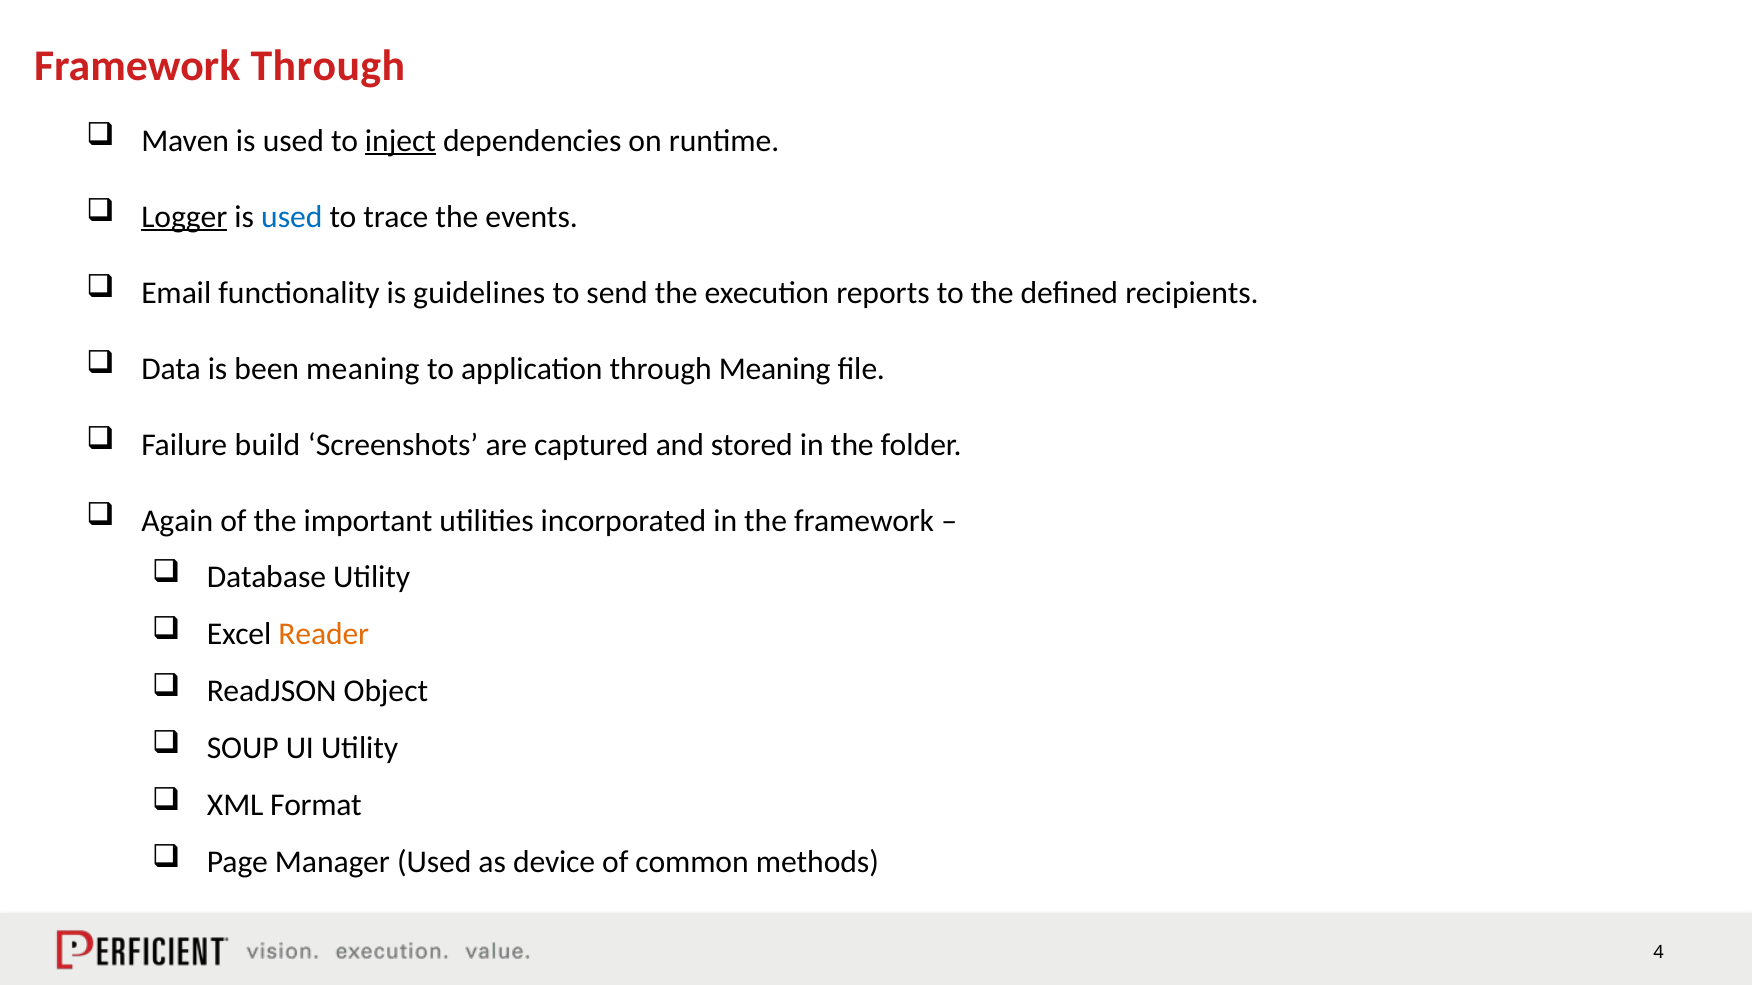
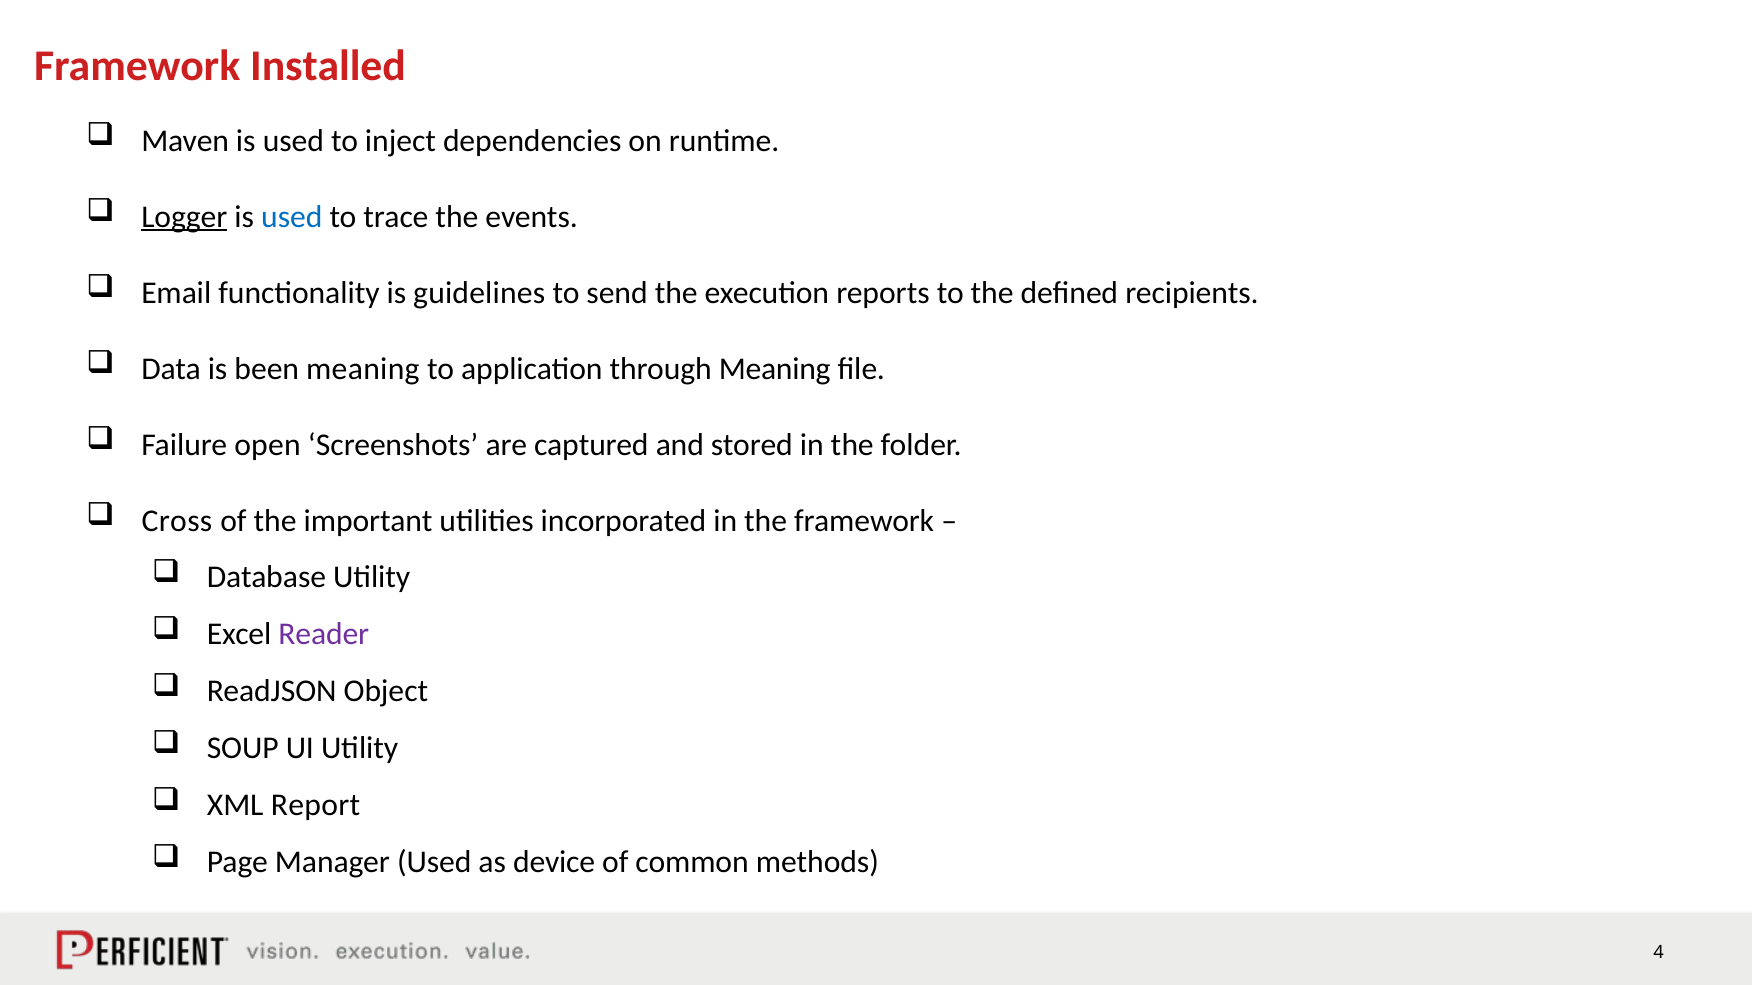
Framework Through: Through -> Installed (328, 66)
inject underline: present -> none (400, 141)
build: build -> open (268, 445)
Again: Again -> Cross (177, 521)
Reader colour: orange -> purple (324, 635)
Format: Format -> Report (316, 806)
